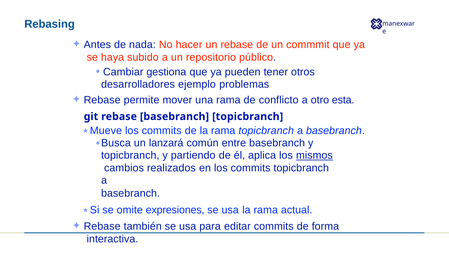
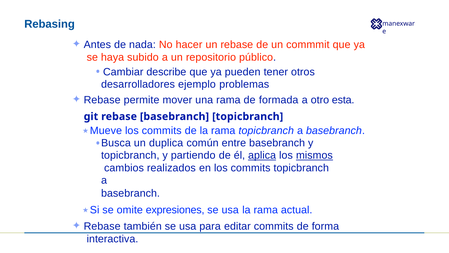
gestiona: gestiona -> describe (166, 72)
conflicto: conflicto -> formada (279, 100)
lanzará: lanzará -> duplica (166, 143)
aplica underline: none -> present (262, 155)
